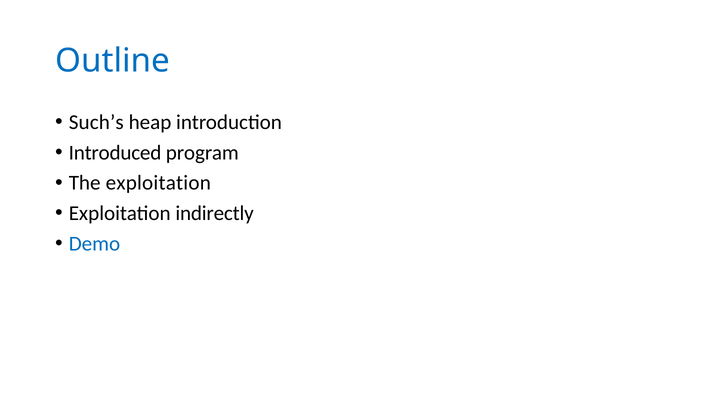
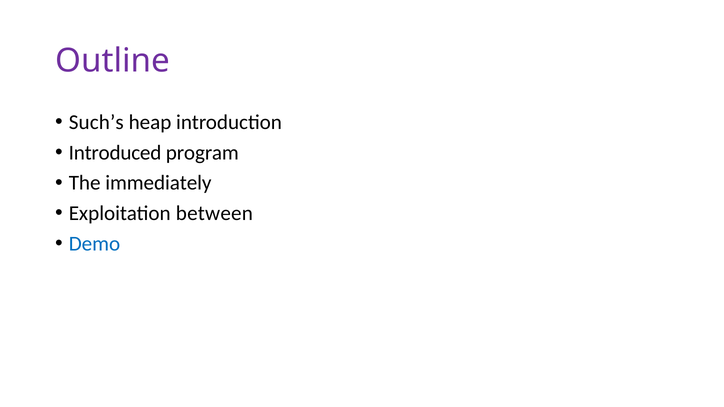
Outline colour: blue -> purple (113, 61)
The exploitation: exploitation -> immediately (158, 183)
indirectly: indirectly -> between (214, 213)
